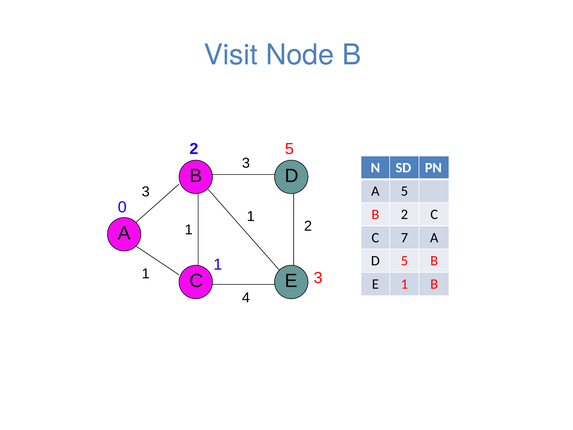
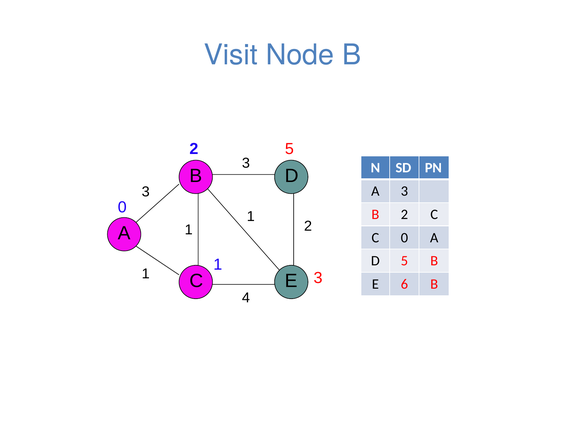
A 5: 5 -> 3 (404, 191)
C 7: 7 -> 0 (404, 237)
E 1: 1 -> 6 (404, 284)
